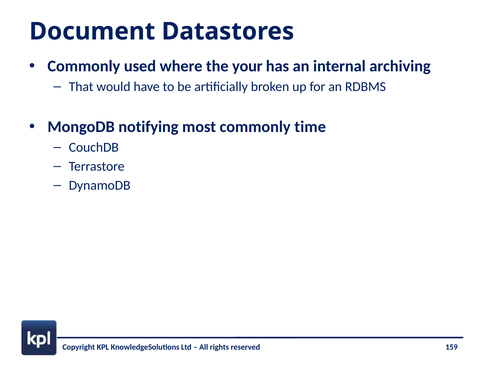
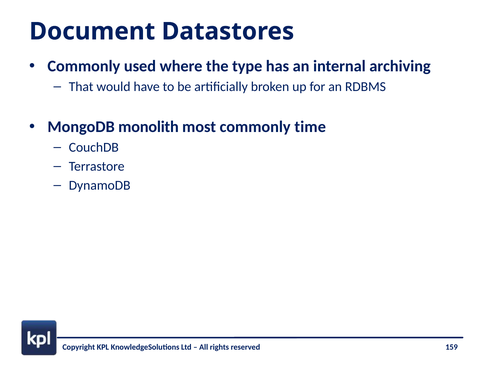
your: your -> type (247, 66)
notifying: notifying -> monolith (148, 127)
